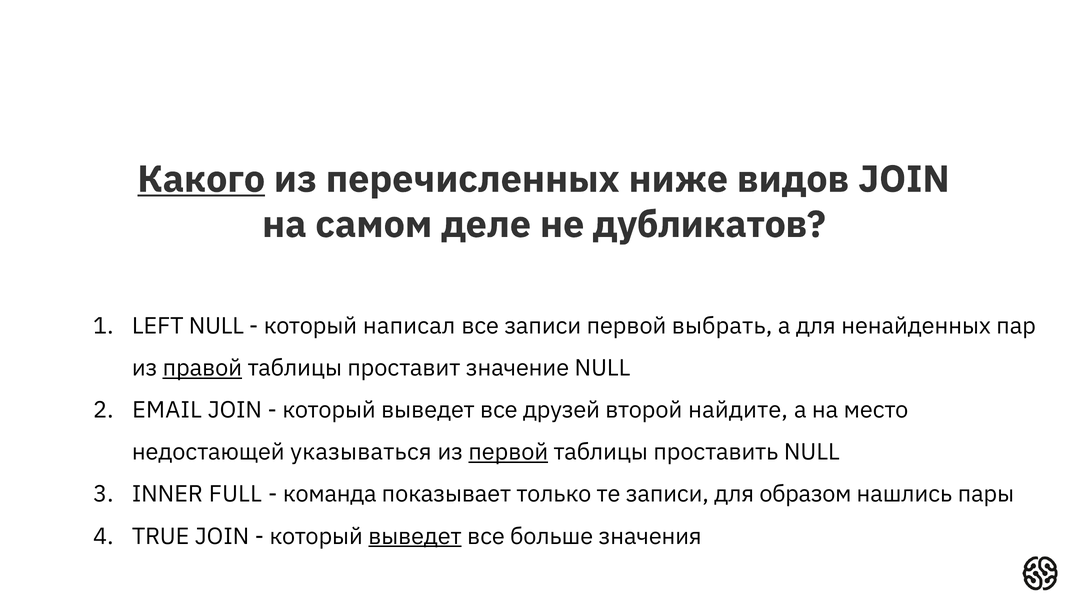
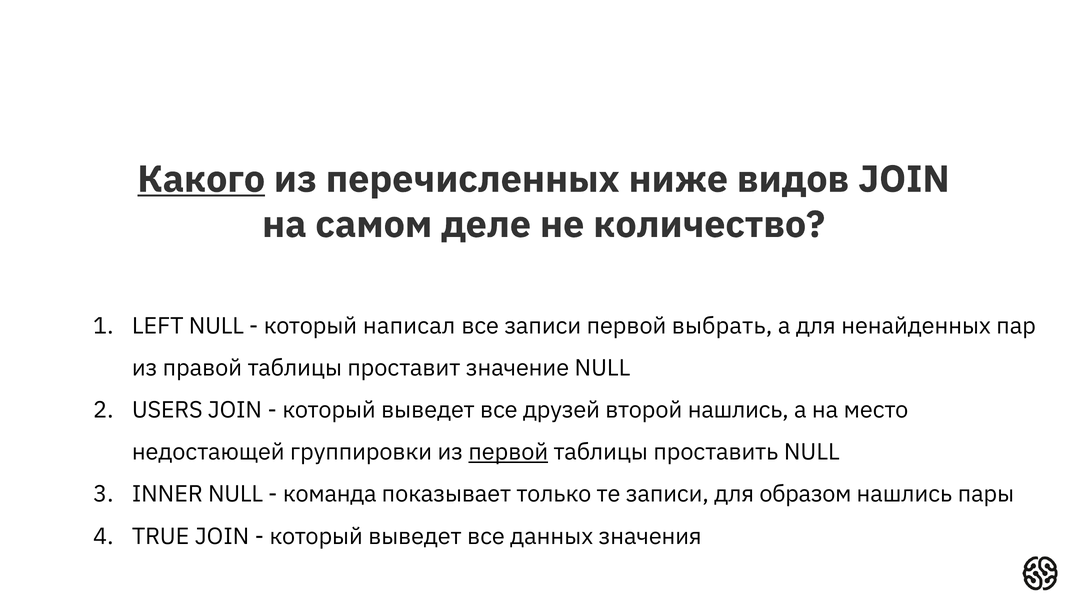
дубликатов: дубликатов -> количество (709, 225)
правой underline: present -> none (202, 368)
EMAIL: EMAIL -> USERS (167, 410)
второй найдите: найдите -> нашлись (738, 410)
указываться: указываться -> группировки (361, 452)
INNER FULL: FULL -> NULL (236, 495)
выведет underline: present -> none (415, 537)
больше: больше -> данных (552, 537)
